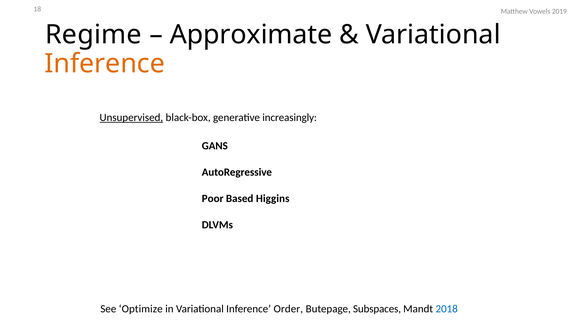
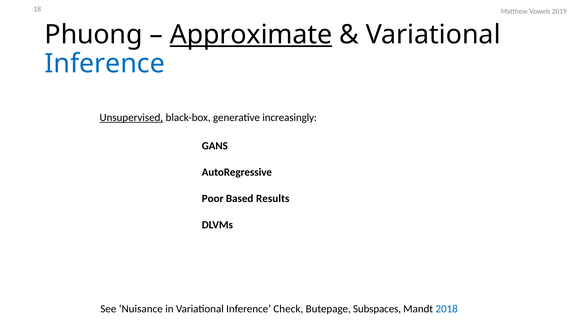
Regime: Regime -> Phuong (94, 35)
Approximate underline: none -> present (251, 35)
Inference colour: orange -> blue (105, 64)
Higgins: Higgins -> Results (273, 199)
Optimize: Optimize -> Nuisance (141, 309)
Order: Order -> Check (288, 309)
